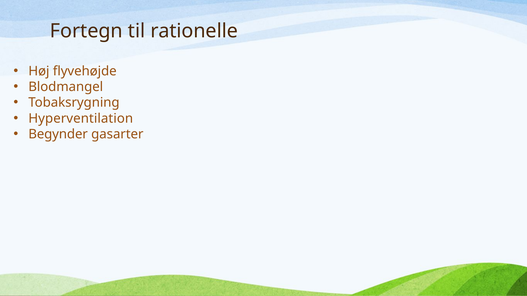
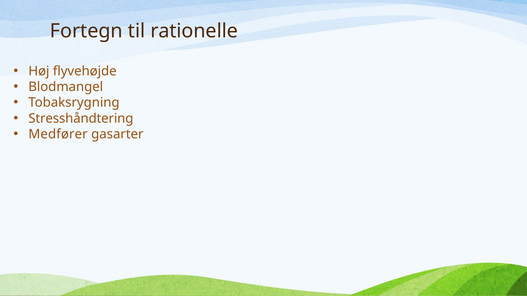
Hyperventilation: Hyperventilation -> Stresshåndtering (81, 119)
Begynder: Begynder -> Medfører (58, 134)
